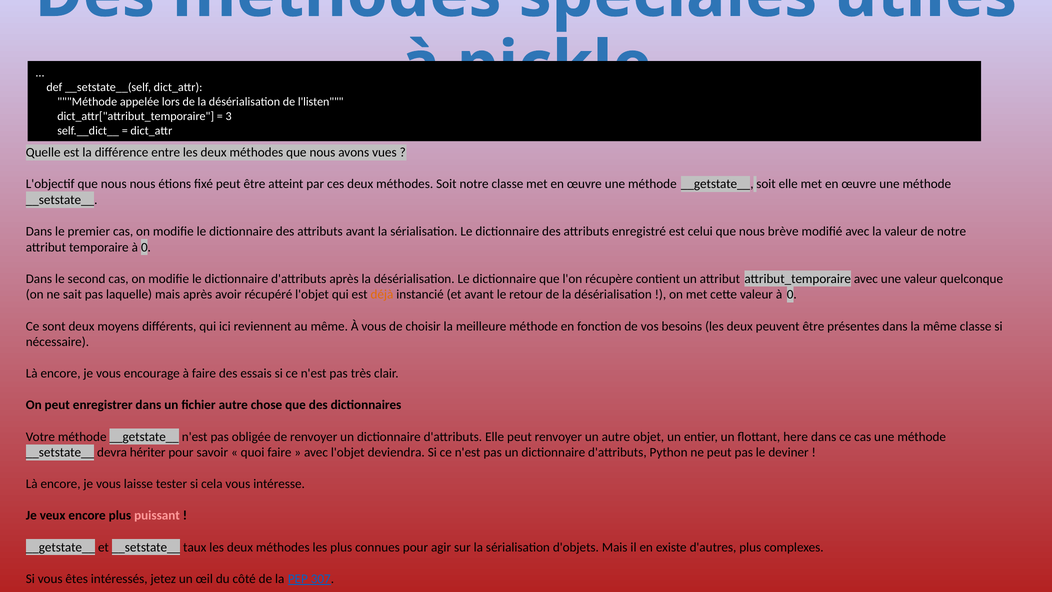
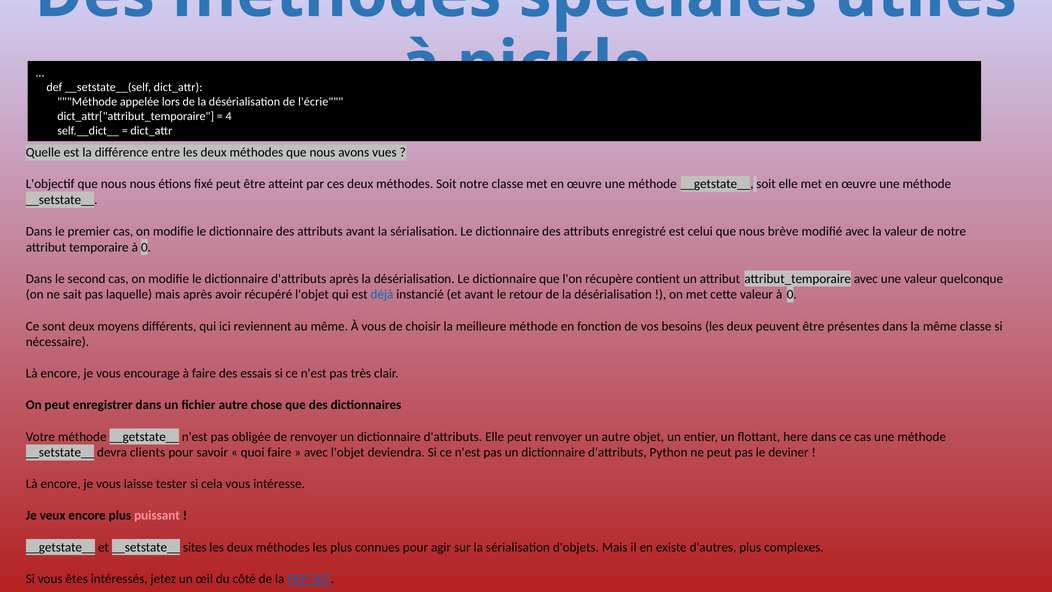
l'listen: l'listen -> l'écrie (321, 102)
3: 3 -> 4 (229, 116)
déjà colour: orange -> blue (382, 294)
hériter: hériter -> clients (148, 452)
taux: taux -> sites (195, 547)
